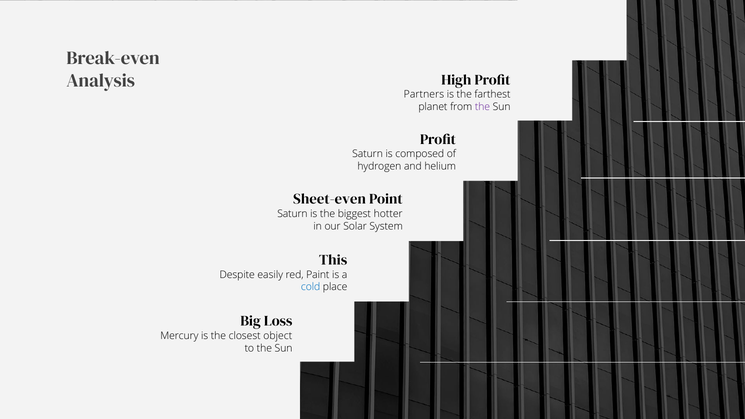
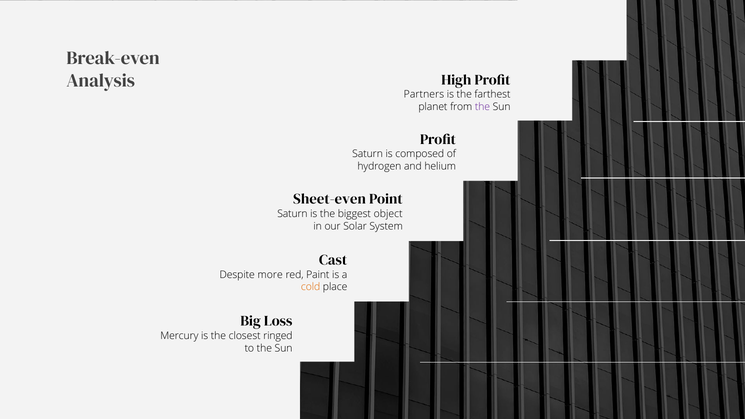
hotter: hotter -> object (388, 214)
This: This -> Cast (333, 260)
easily: easily -> more (270, 275)
cold colour: blue -> orange (311, 287)
object: object -> ringed (278, 336)
